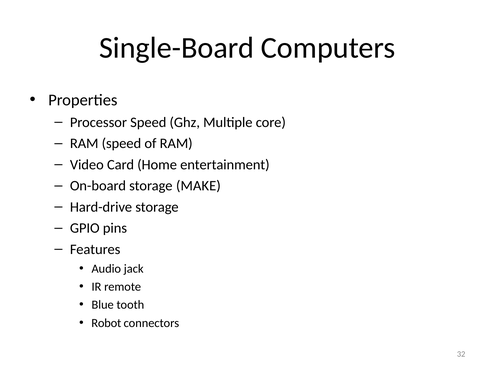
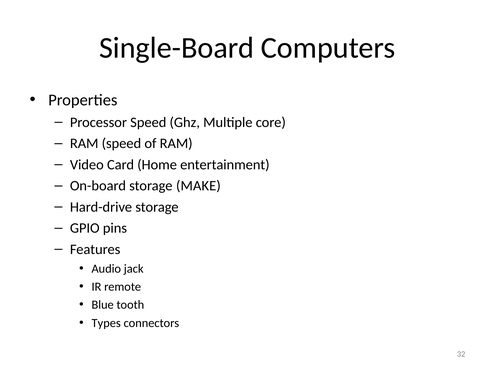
Robot: Robot -> Types (106, 323)
